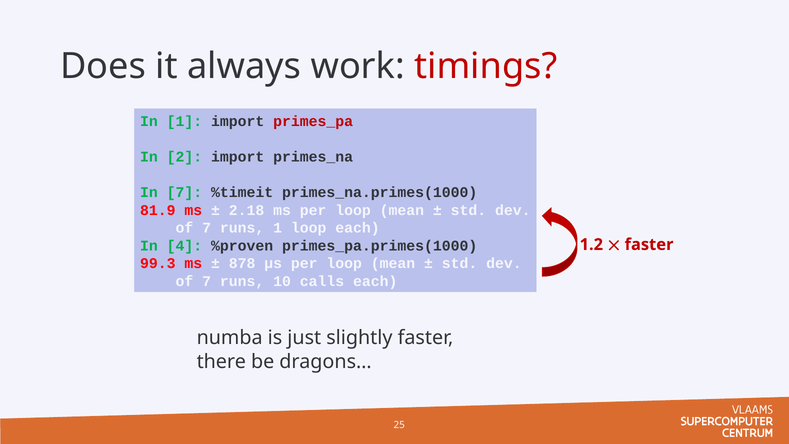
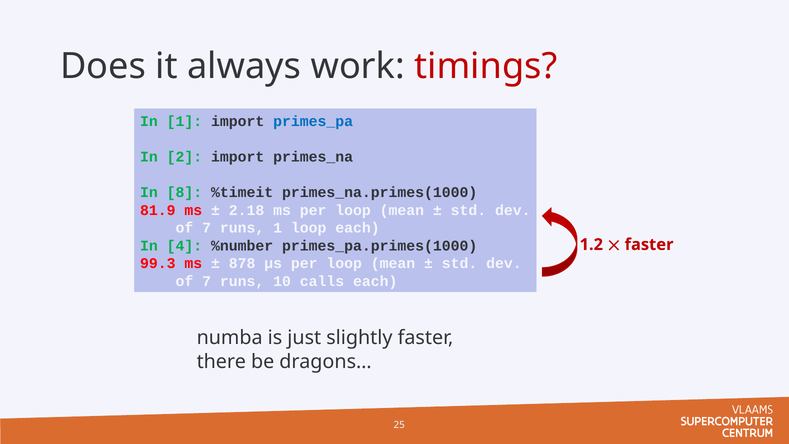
primes_pa colour: red -> blue (313, 121)
In 7: 7 -> 8 (184, 192)
%proven: %proven -> %number (242, 246)
